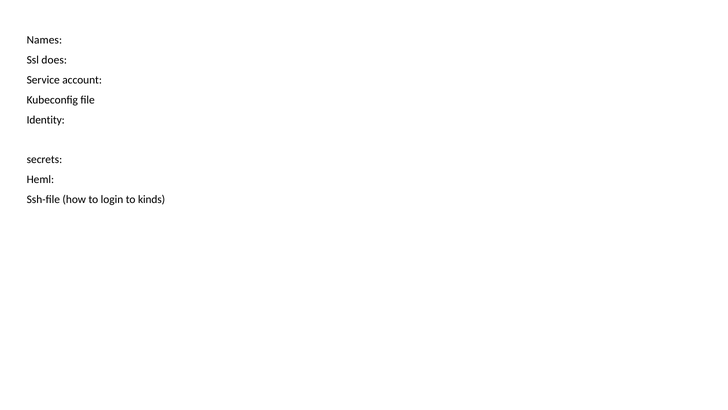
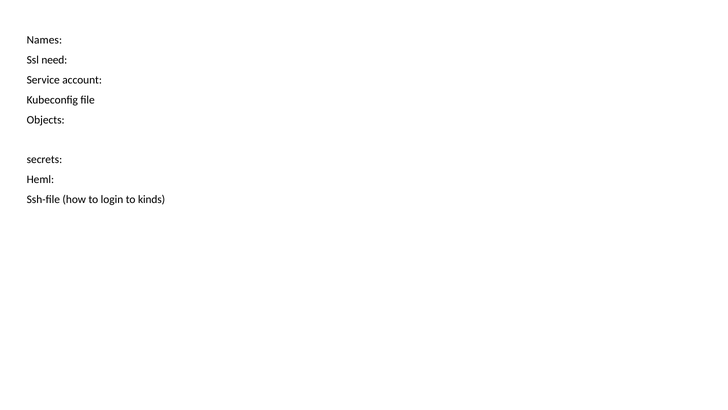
does: does -> need (54, 60)
Identity: Identity -> Objects (46, 120)
